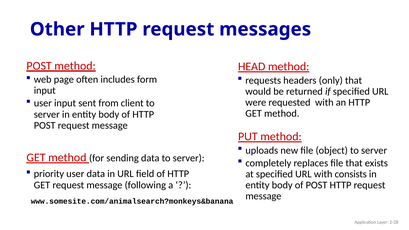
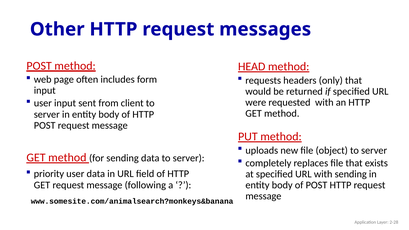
with consists: consists -> sending (351, 174)
